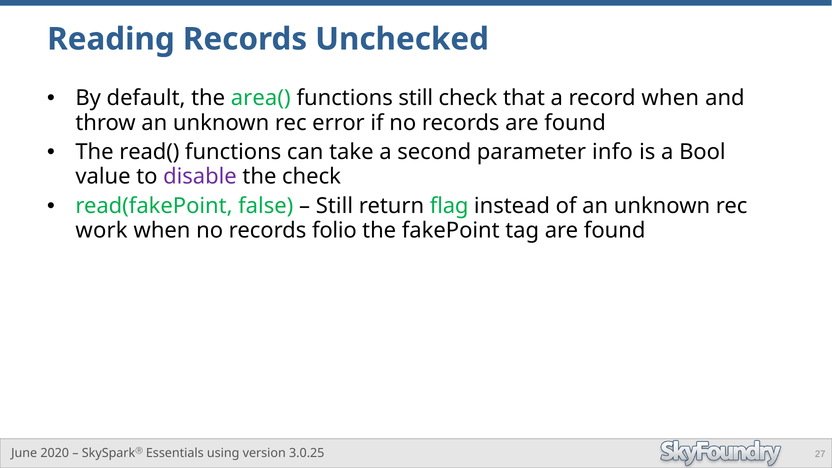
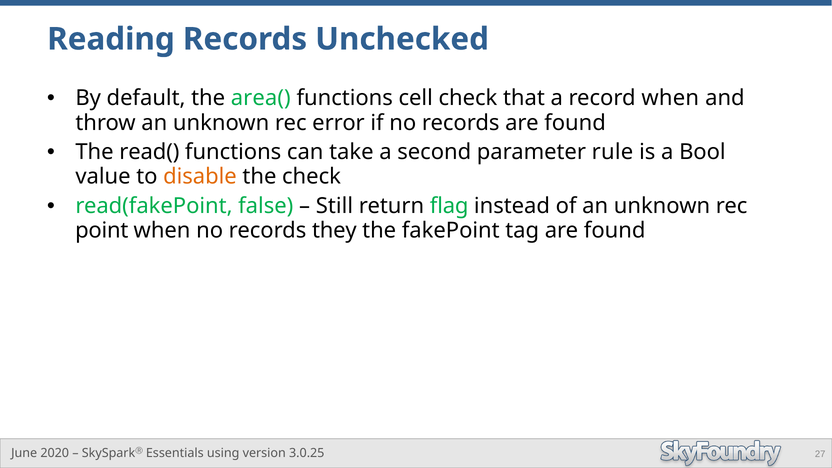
functions still: still -> cell (416, 98)
info: info -> rule (612, 152)
disable colour: purple -> orange (200, 177)
work: work -> point (102, 231)
folio: folio -> they (334, 231)
